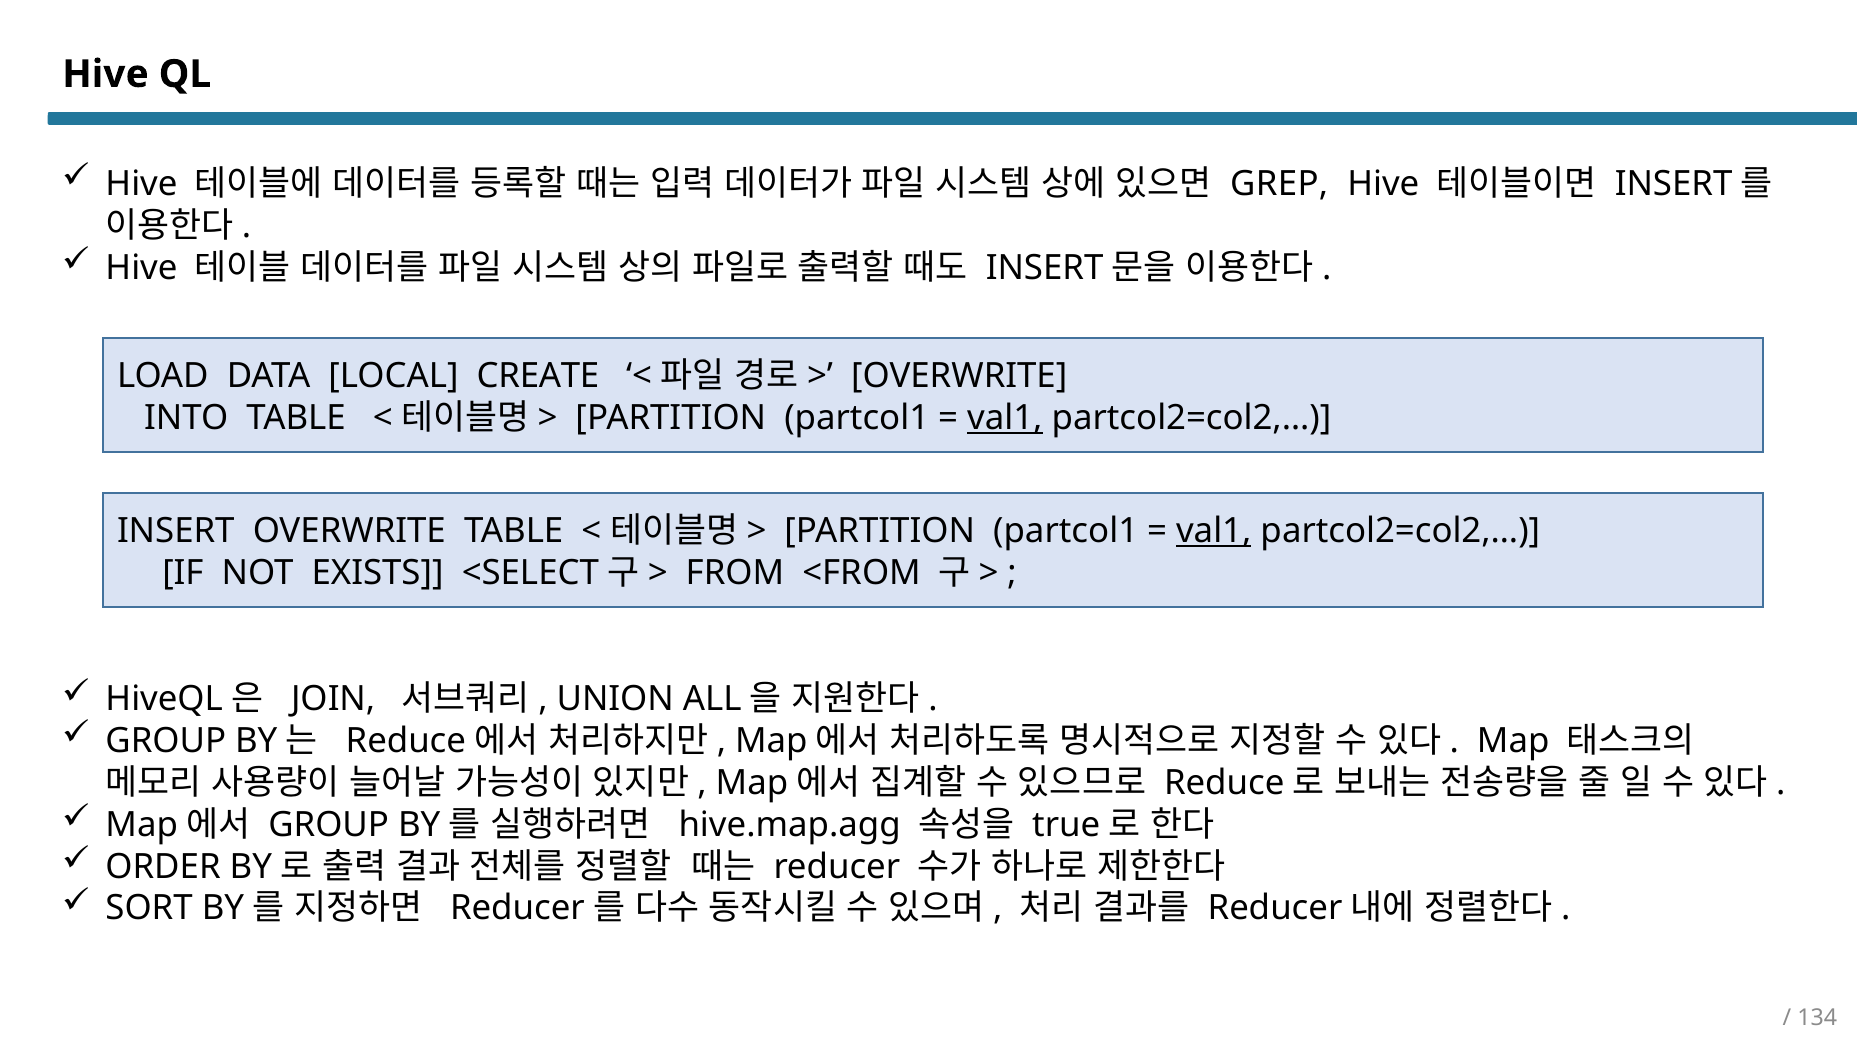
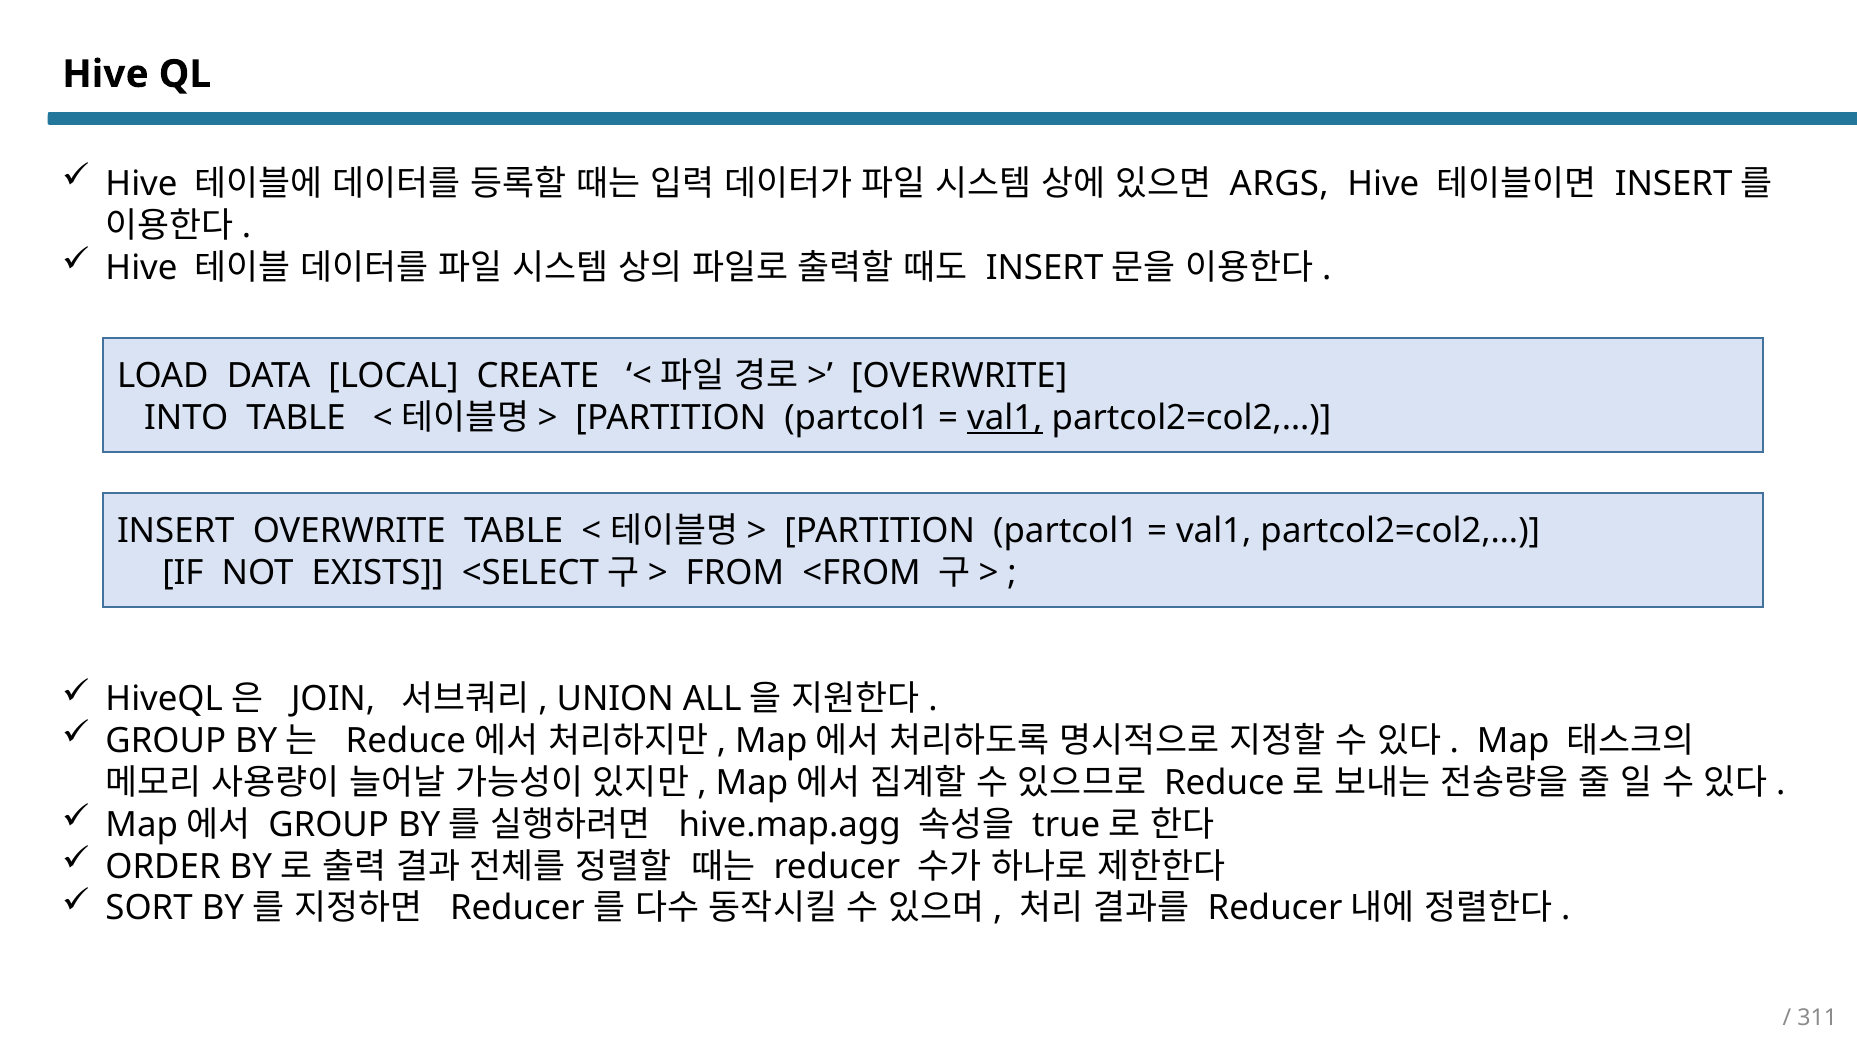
GREP: GREP -> ARGS (1279, 184)
val1 underline: present -> none (1214, 531)
134: 134 -> 311 (1817, 1018)
